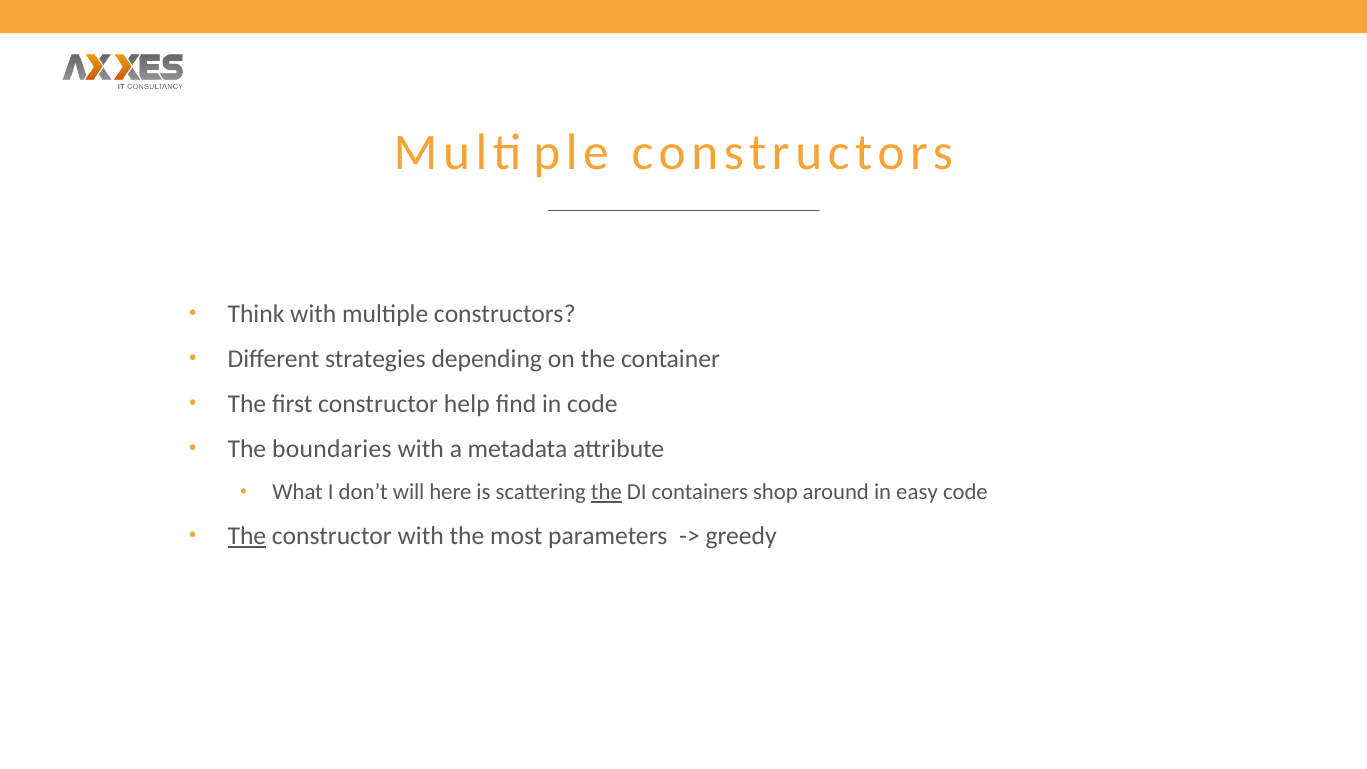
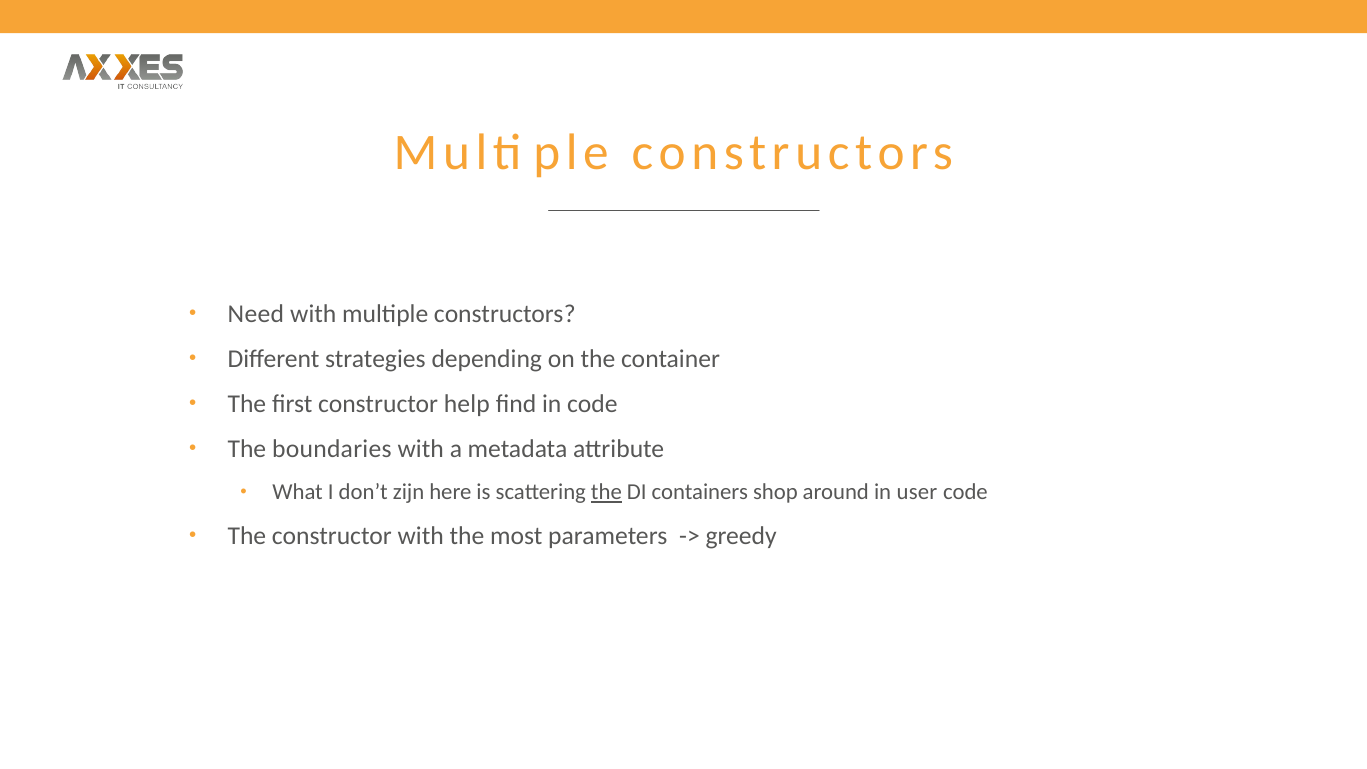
Think: Think -> Need (256, 314)
will: will -> zijn (409, 492)
easy: easy -> user (917, 492)
The underline: present -> none (247, 536)
